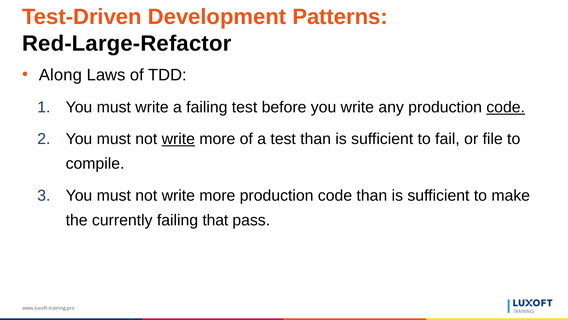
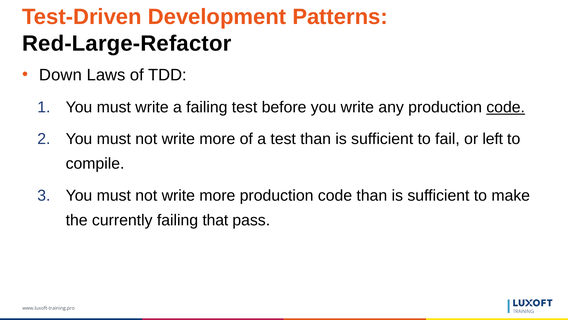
Along: Along -> Down (60, 75)
write underline: present -> none (178, 139)
file: file -> left (493, 139)
